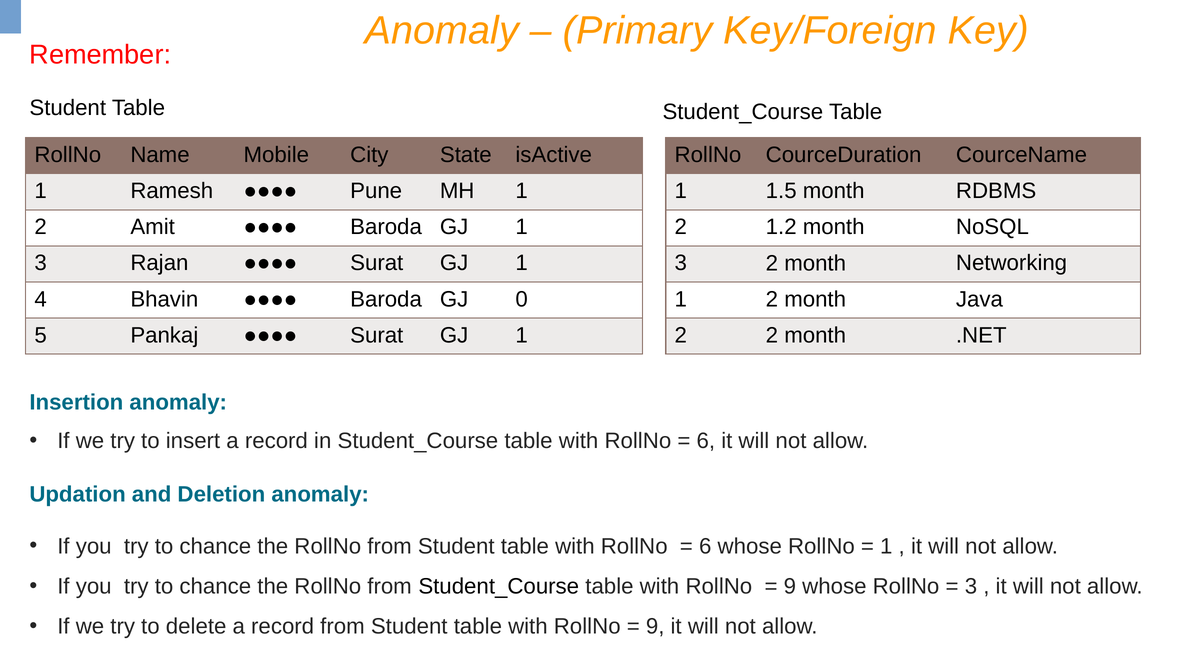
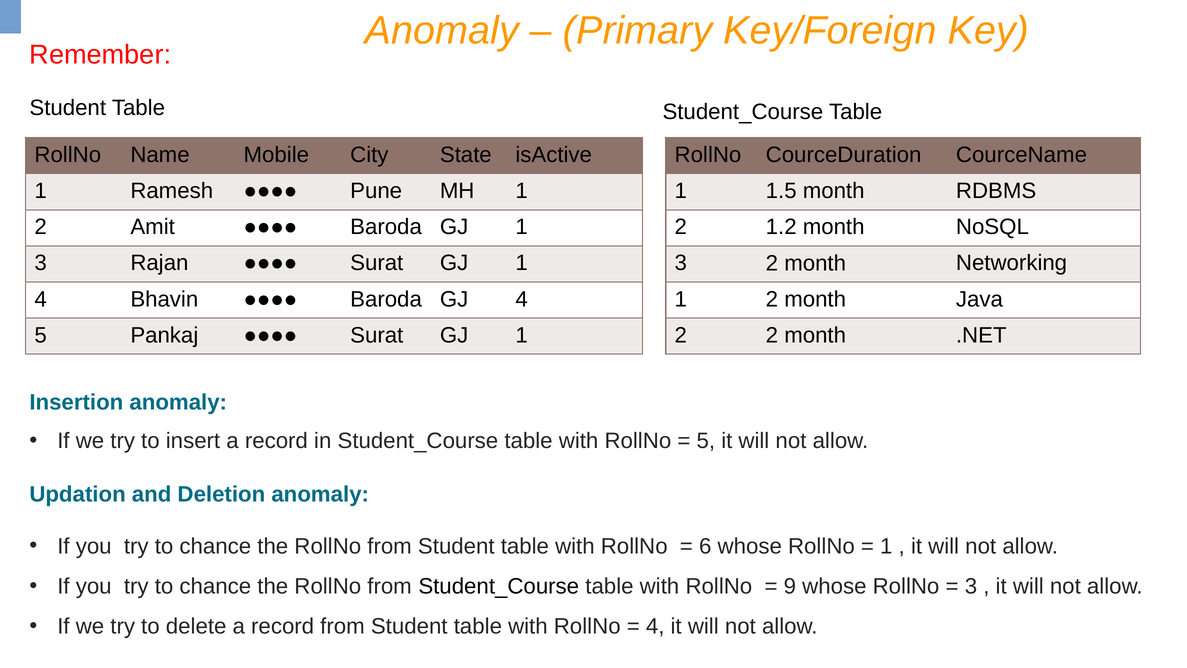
GJ 0: 0 -> 4 (522, 299)
6: 6 -> 5 (706, 441)
9: 9 -> 4 (655, 626)
